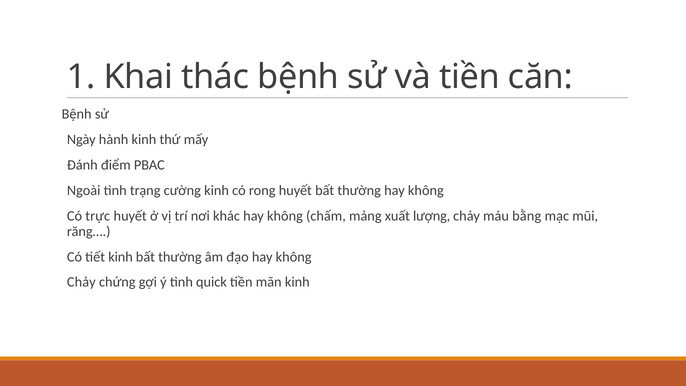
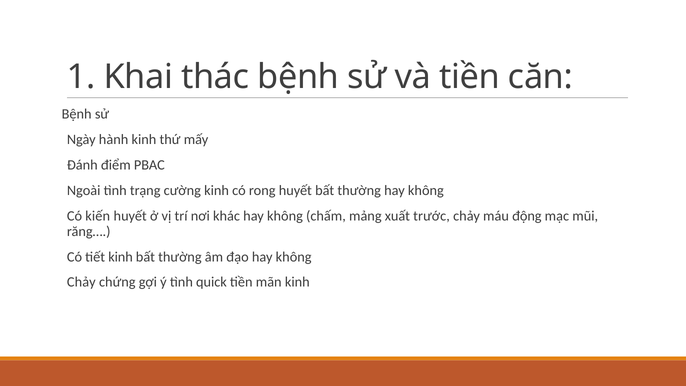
trực: trực -> kiến (98, 216)
lượng: lượng -> trước (432, 216)
bằng: bằng -> động (527, 216)
